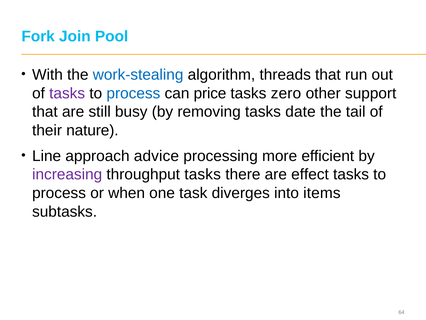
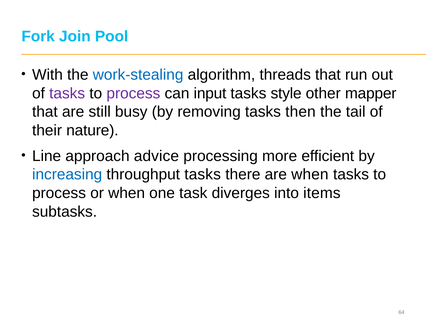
process colour: blue -> purple (133, 93)
price: price -> input (210, 93)
zero: zero -> style (286, 93)
support: support -> mapper (371, 93)
date: date -> then (300, 112)
increasing colour: purple -> blue (67, 174)
are effect: effect -> when (310, 174)
